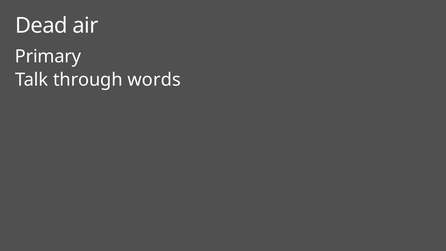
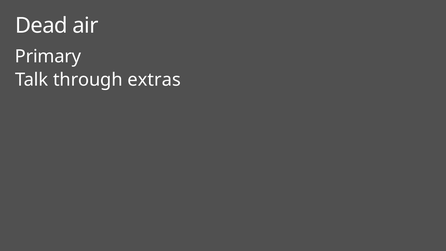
words: words -> extras (154, 80)
